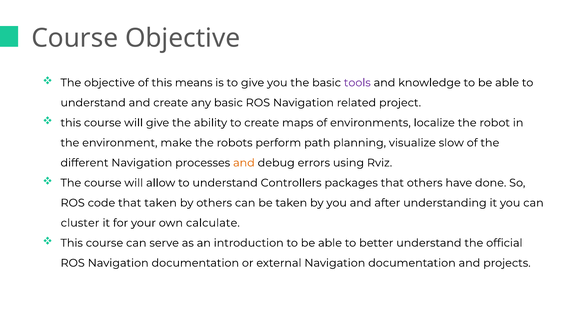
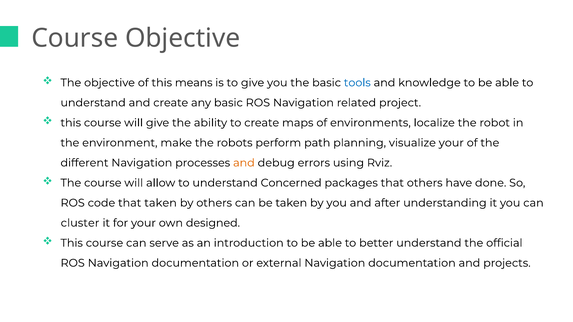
tools colour: purple -> blue (357, 83)
visualize slow: slow -> your (451, 143)
Controllers: Controllers -> Concerned (291, 183)
calculate: calculate -> designed (213, 223)
